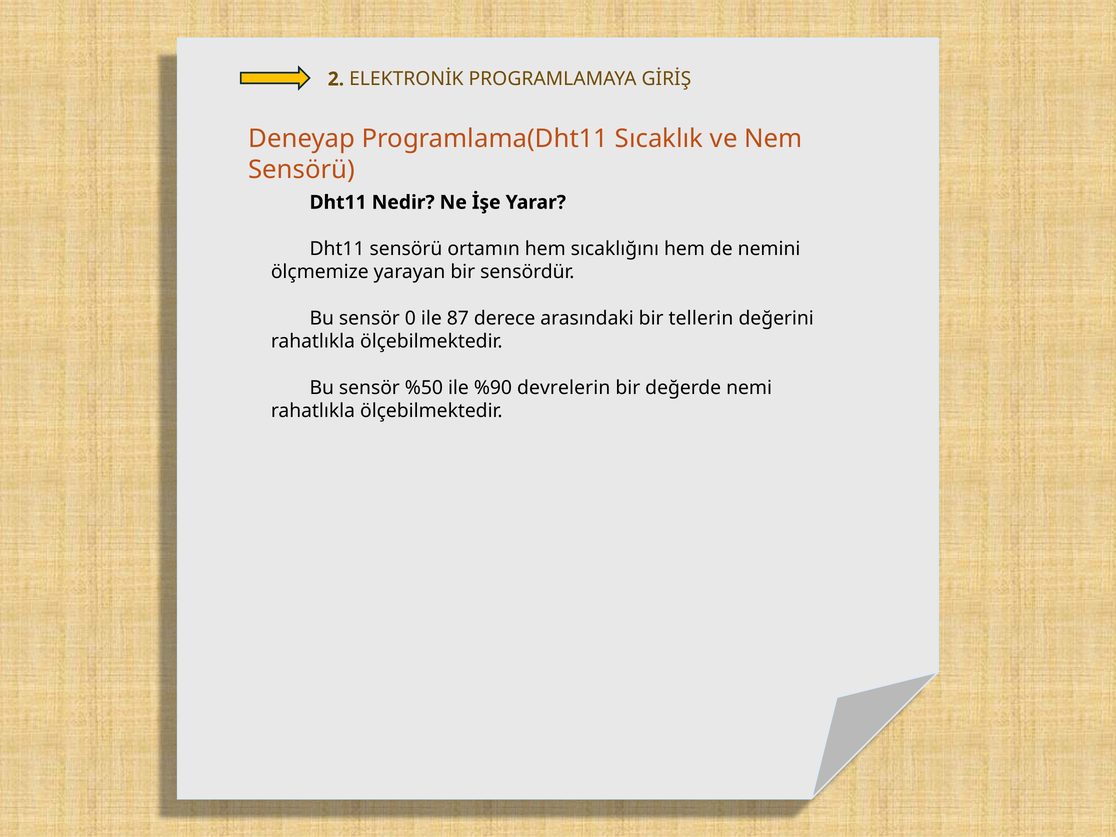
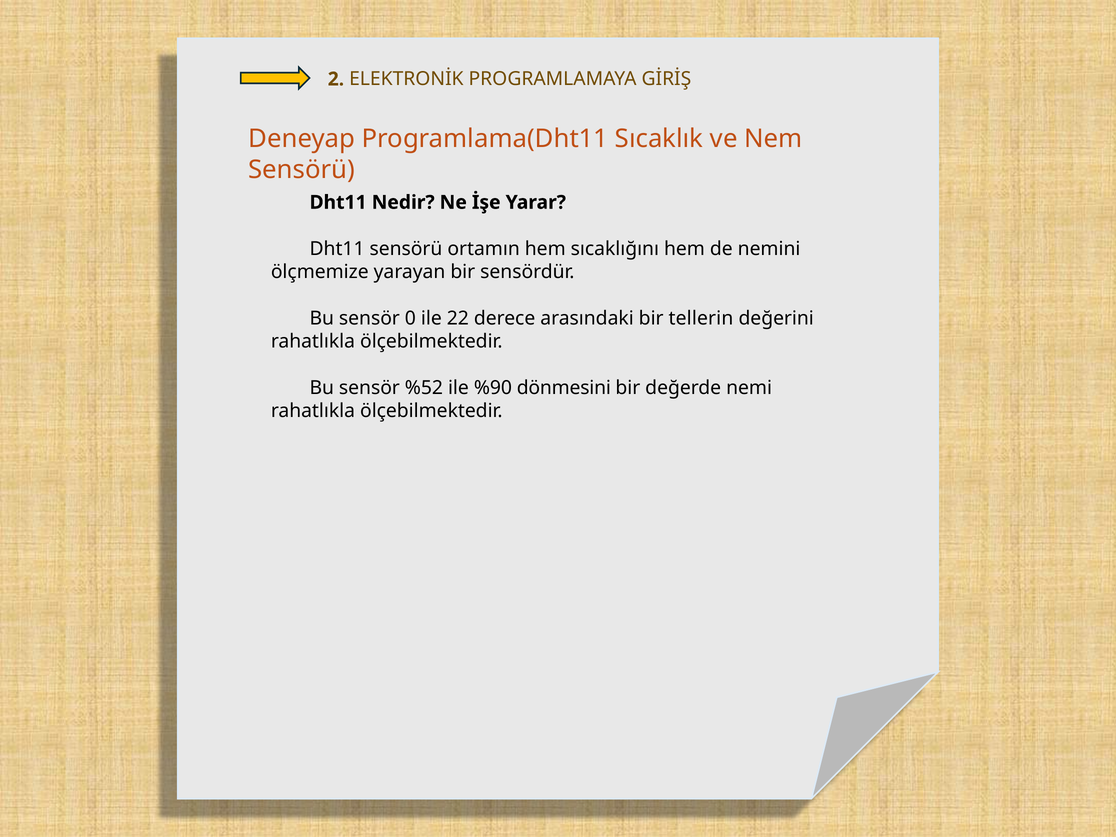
87: 87 -> 22 (458, 318)
%50: %50 -> %52 (424, 388)
devrelerin: devrelerin -> dönmesini (564, 388)
